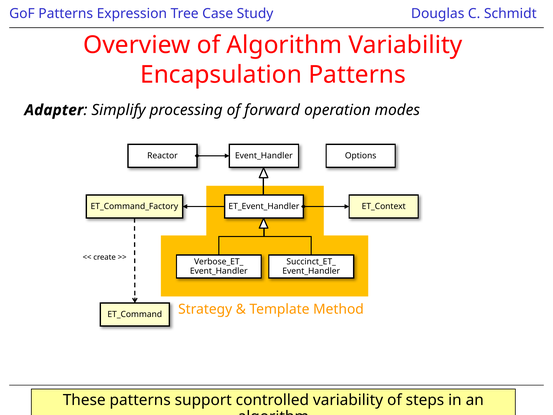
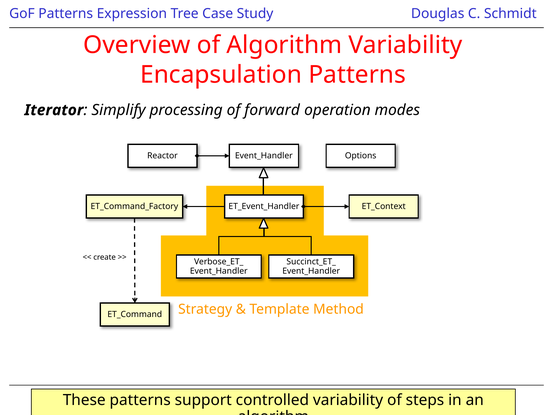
Adapter: Adapter -> Iterator (54, 110)
